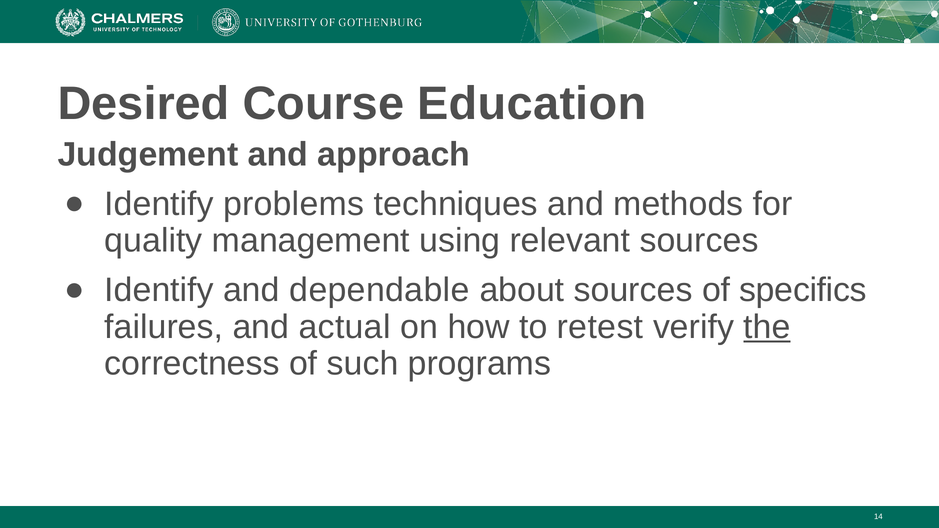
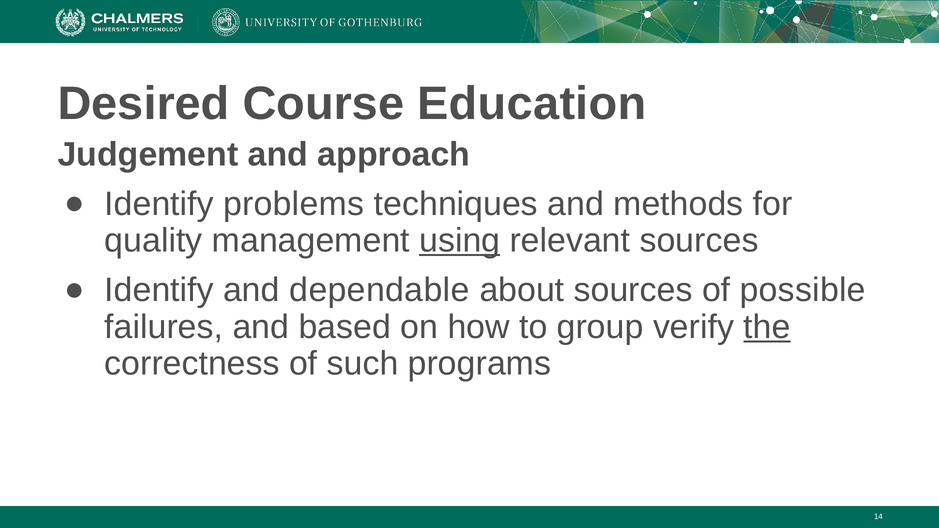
using underline: none -> present (460, 241)
specifics: specifics -> possible (803, 290)
actual: actual -> based (345, 327)
retest: retest -> group (600, 327)
